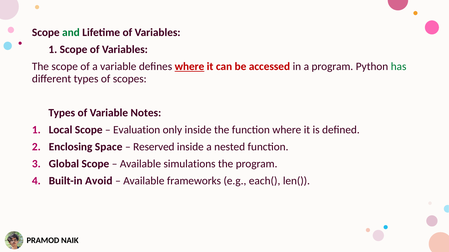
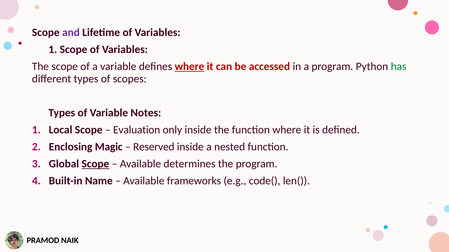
and colour: green -> purple (71, 33)
Space: Space -> Magic (109, 147)
Scope underline: none -> present (95, 164)
simulations: simulations -> determines (190, 164)
Avoid: Avoid -> Name (99, 181)
each(: each( -> code( (265, 181)
